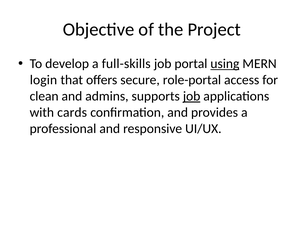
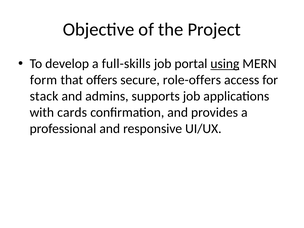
login: login -> form (43, 80)
role-portal: role-portal -> role-offers (192, 80)
clean: clean -> stack (44, 96)
job underline: present -> none (192, 96)
